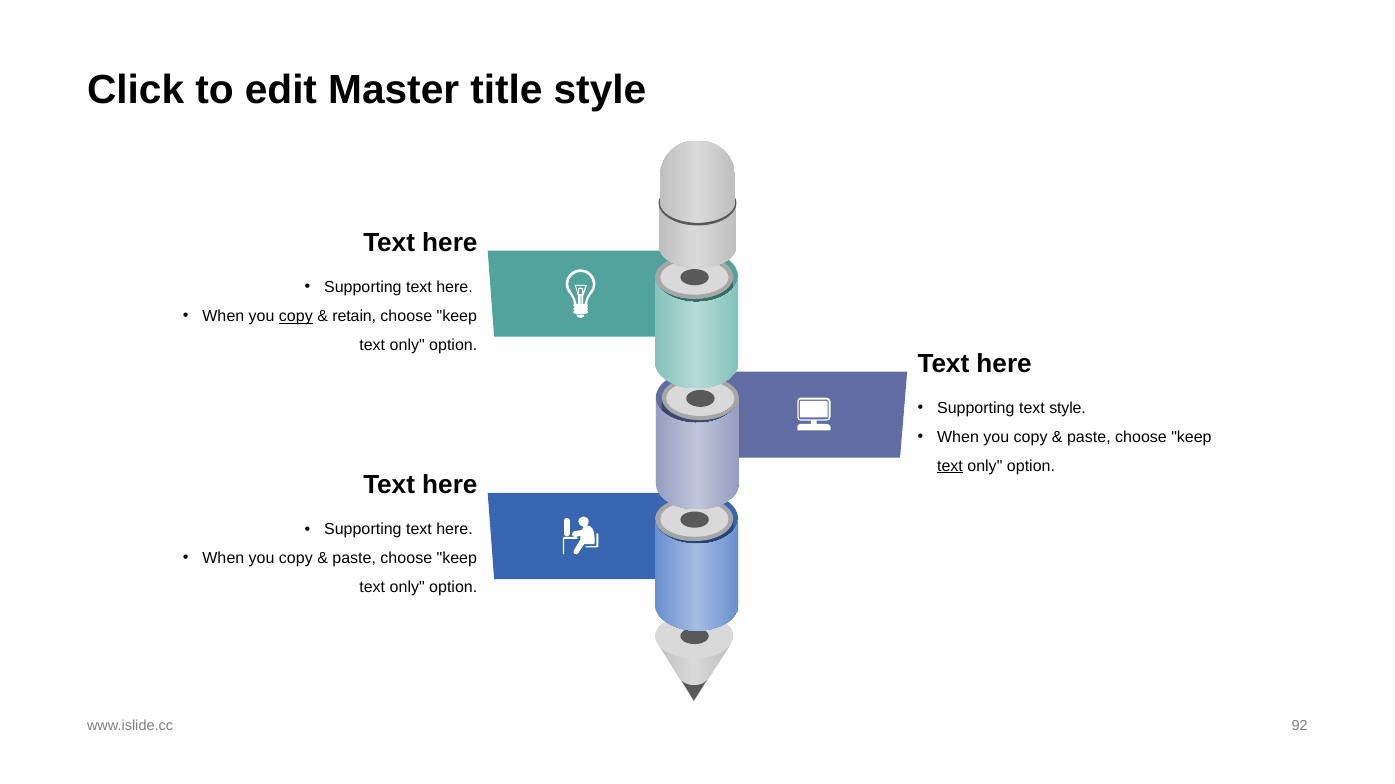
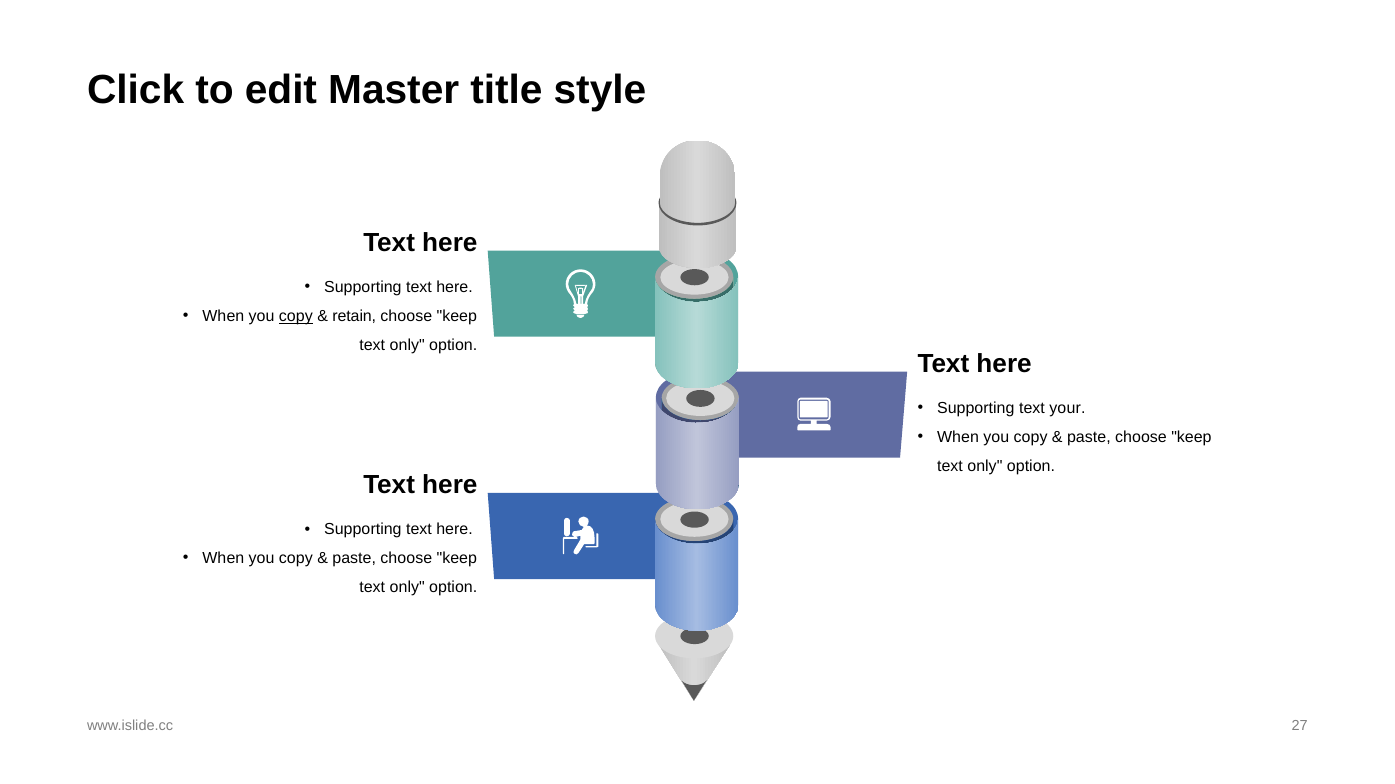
text style: style -> your (1067, 409)
text underline: present -> none (950, 466)
92: 92 -> 27 (1300, 726)
